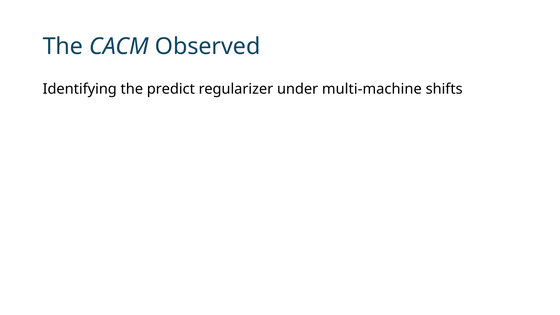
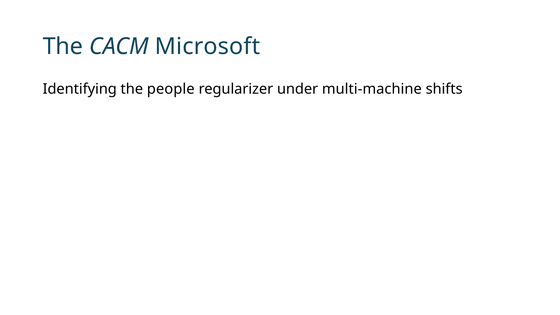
Observed: Observed -> Microsoft (208, 47)
predict: predict -> people (171, 89)
